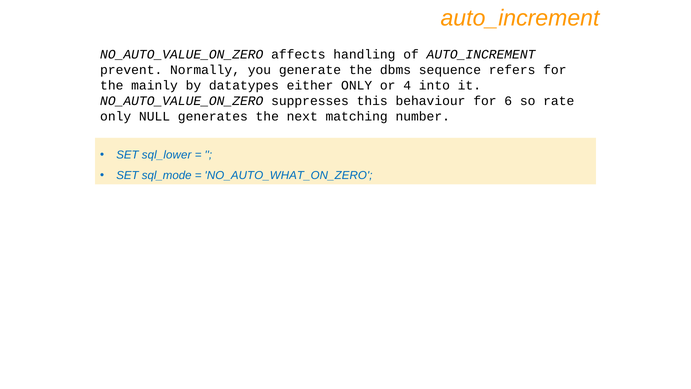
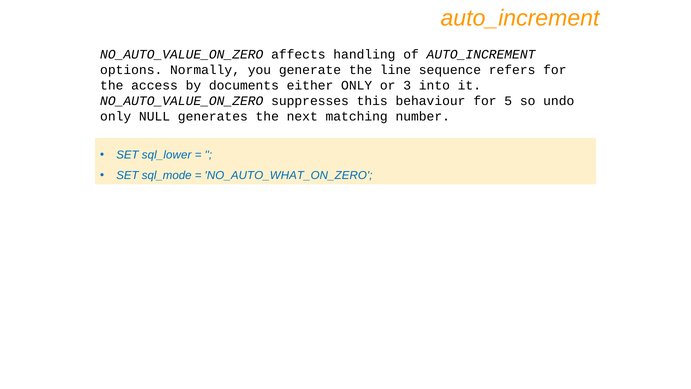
prevent: prevent -> options (131, 70)
dbms: dbms -> line (396, 70)
mainly: mainly -> access (155, 85)
datatypes: datatypes -> documents (244, 85)
4: 4 -> 3 (407, 85)
6: 6 -> 5 (508, 101)
rate: rate -> undo (559, 101)
